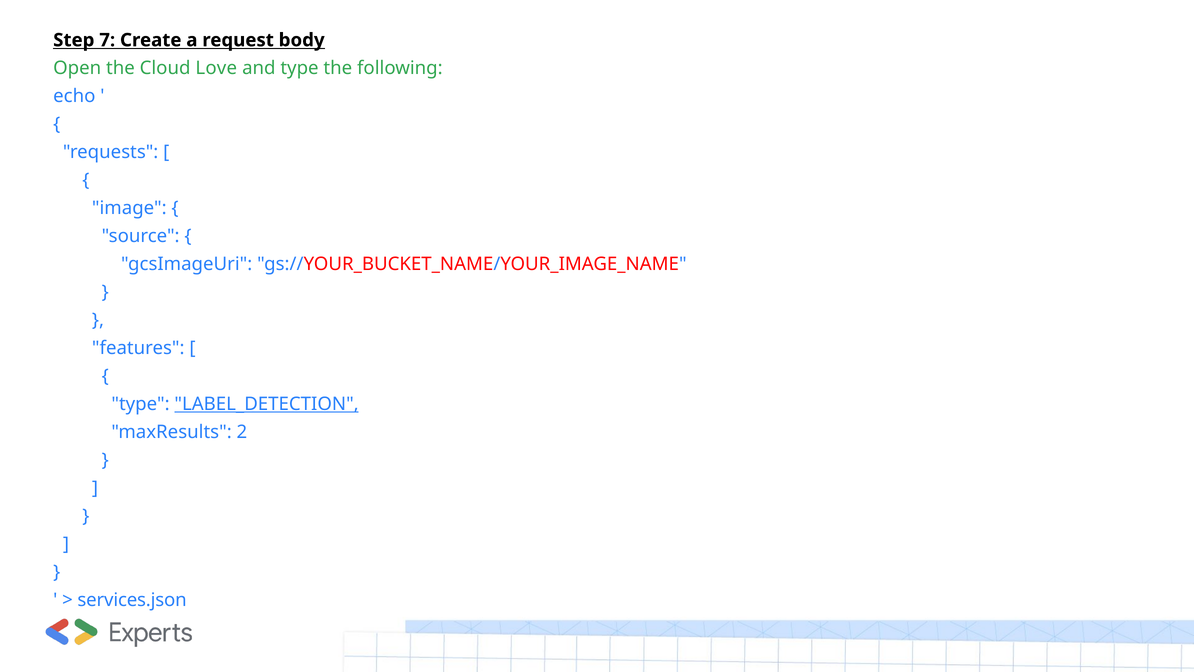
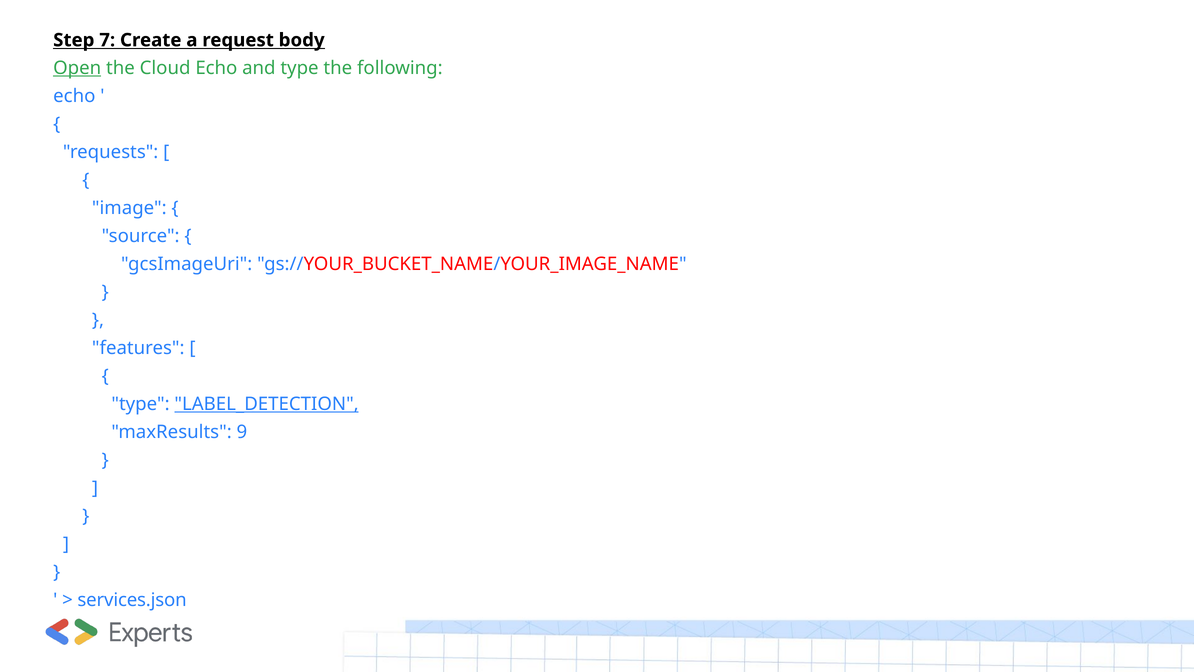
Open underline: none -> present (77, 68)
Cloud Love: Love -> Echo (216, 68)
2: 2 -> 9 (242, 432)
